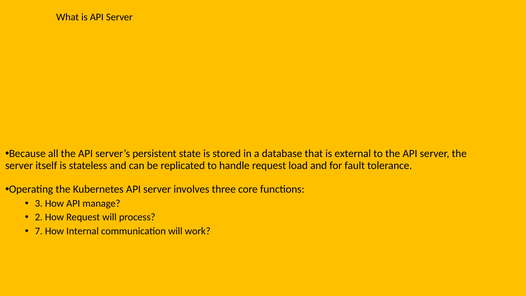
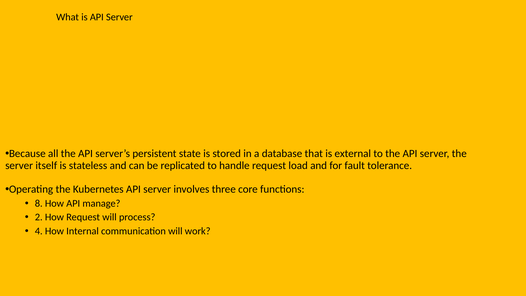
3: 3 -> 8 (39, 203)
7: 7 -> 4 (39, 231)
